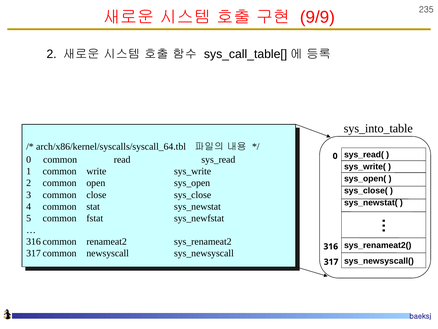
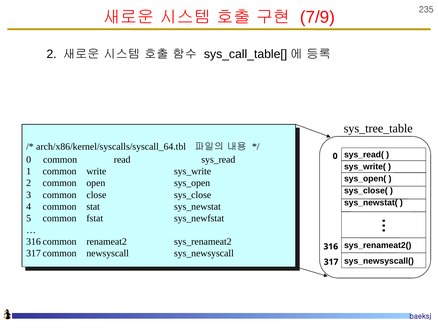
9/9: 9/9 -> 7/9 (317, 17)
sys_into_table: sys_into_table -> sys_tree_table (378, 128)
